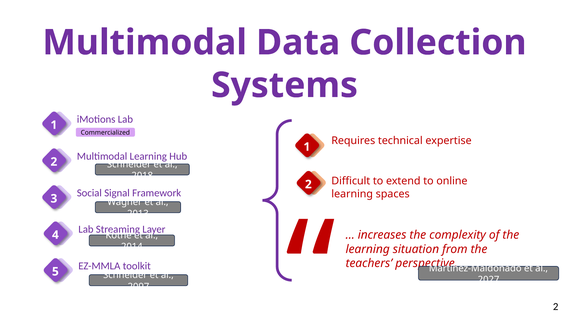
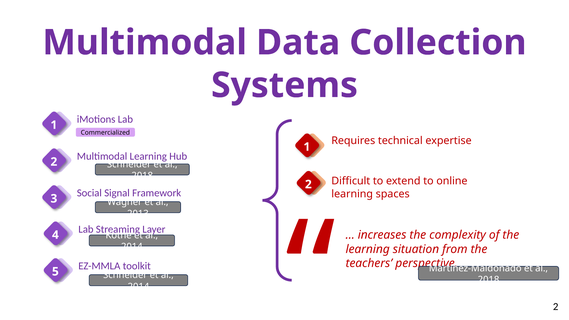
2027: 2027 -> 2018 (489, 280)
2097: 2097 -> 2014 (138, 287)
